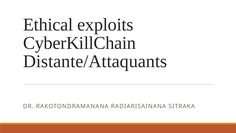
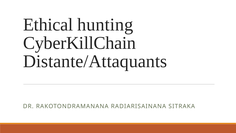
exploits: exploits -> hunting (105, 25)
